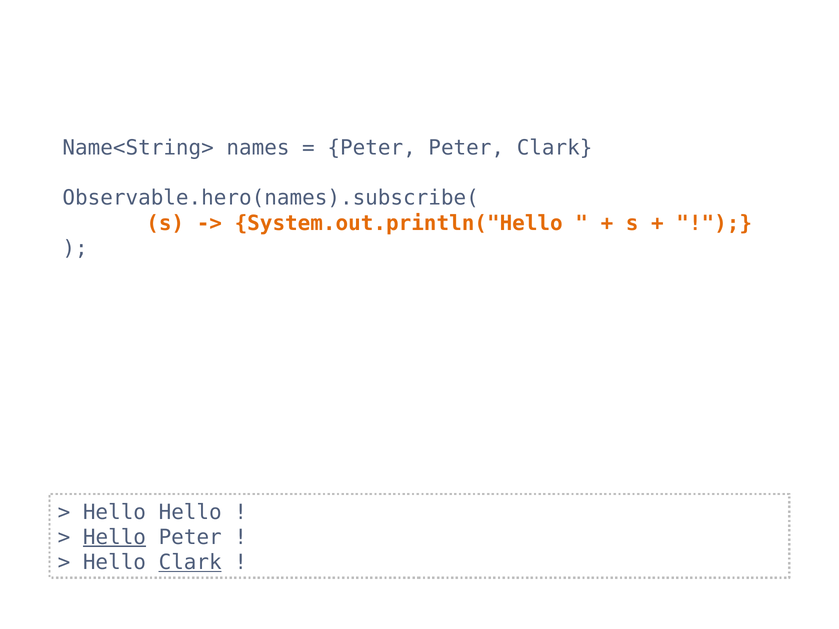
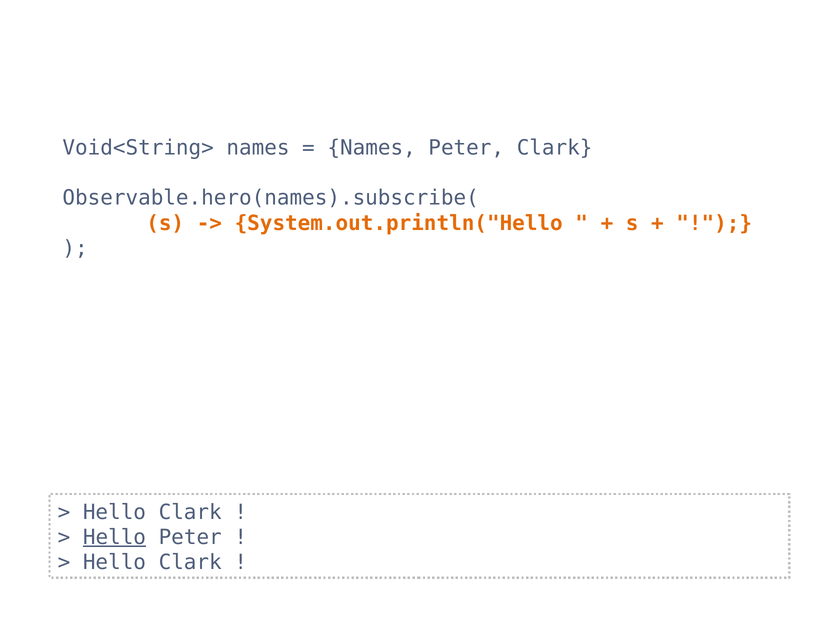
Name<String>: Name<String> -> Void<String> (138, 148)
Peter: Peter -> Names (372, 148)
Hello: Hello -> Clark (190, 512)
Clark underline: present -> none (190, 563)
